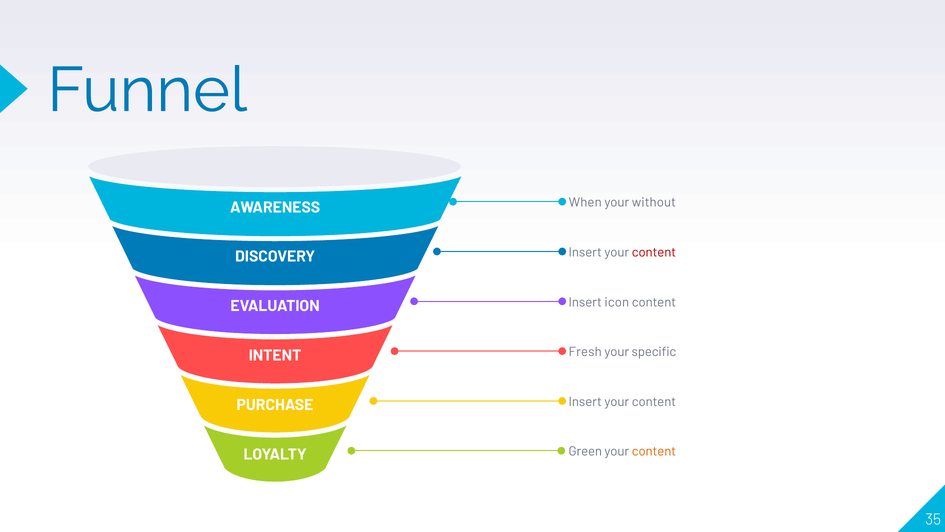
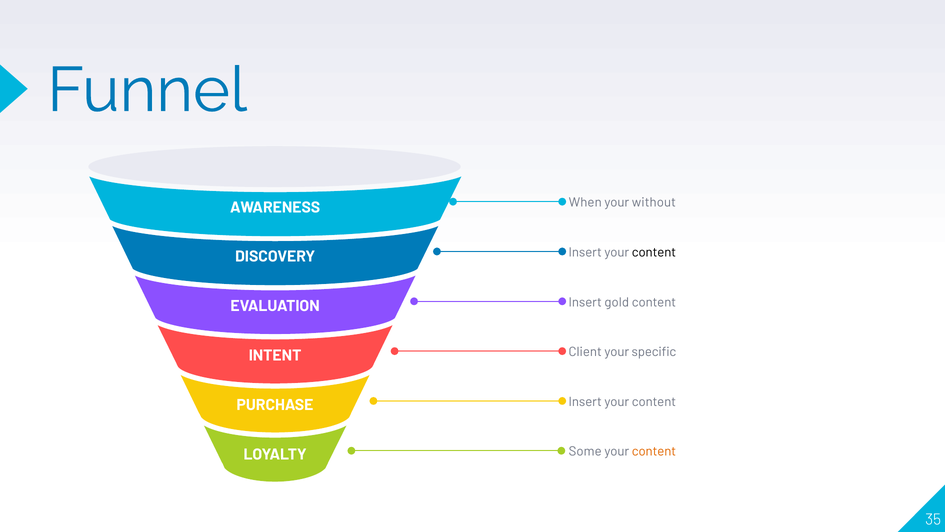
content colour: red -> black (654, 252)
icon: icon -> gold (617, 302)
Fresh: Fresh -> Client (585, 352)
Green: Green -> Some (585, 451)
